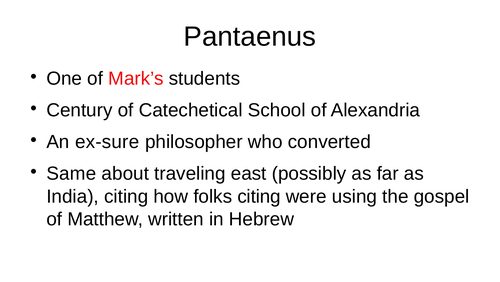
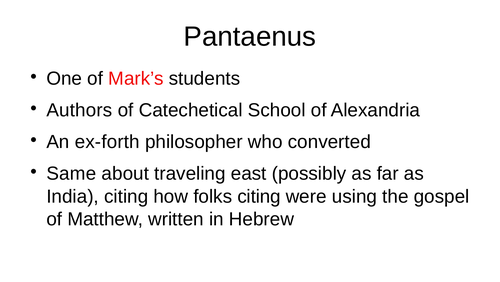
Century: Century -> Authors (79, 110)
ex-sure: ex-sure -> ex-forth (107, 142)
